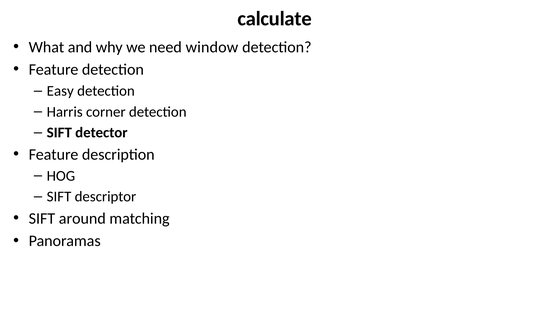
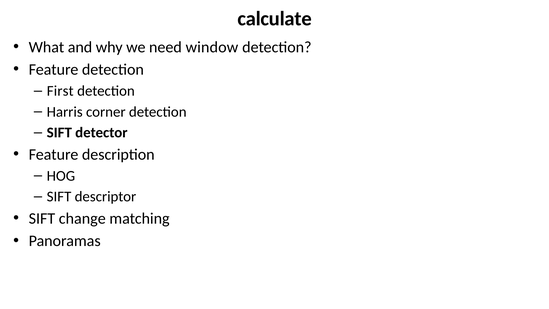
Easy: Easy -> First (60, 91)
around: around -> change (82, 218)
